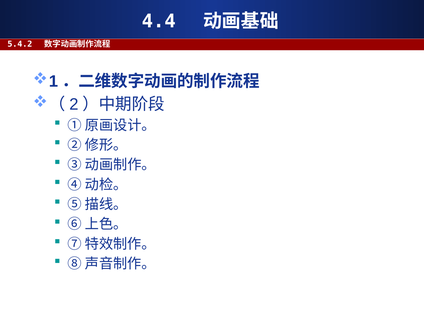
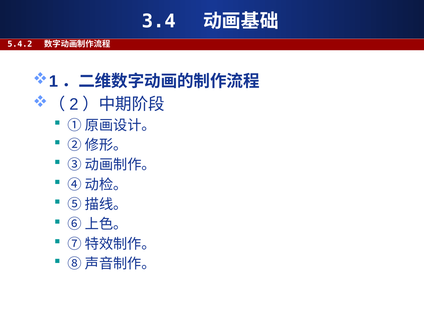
4.4: 4.4 -> 3.4 (159, 21)
